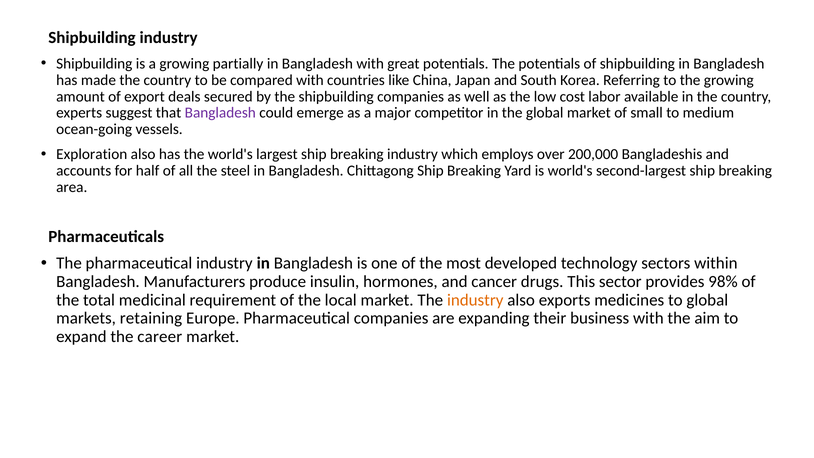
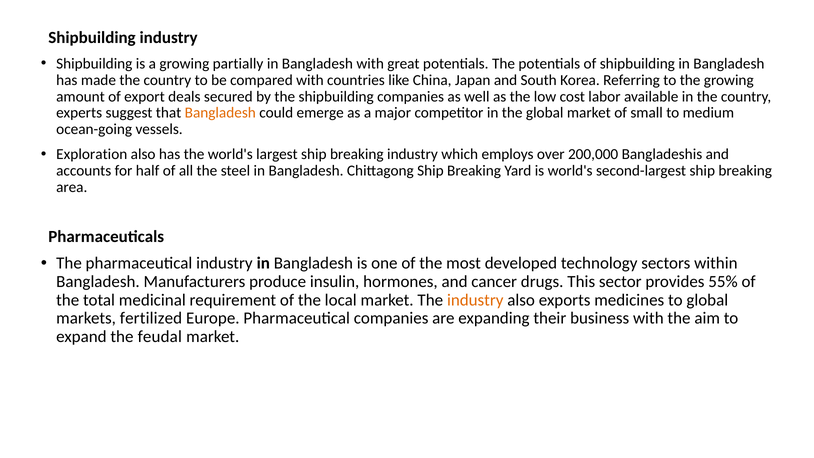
Bangladesh colour: purple -> orange (220, 113)
98%: 98% -> 55% (723, 282)
retaining: retaining -> fertilized (151, 318)
career: career -> feudal (160, 337)
